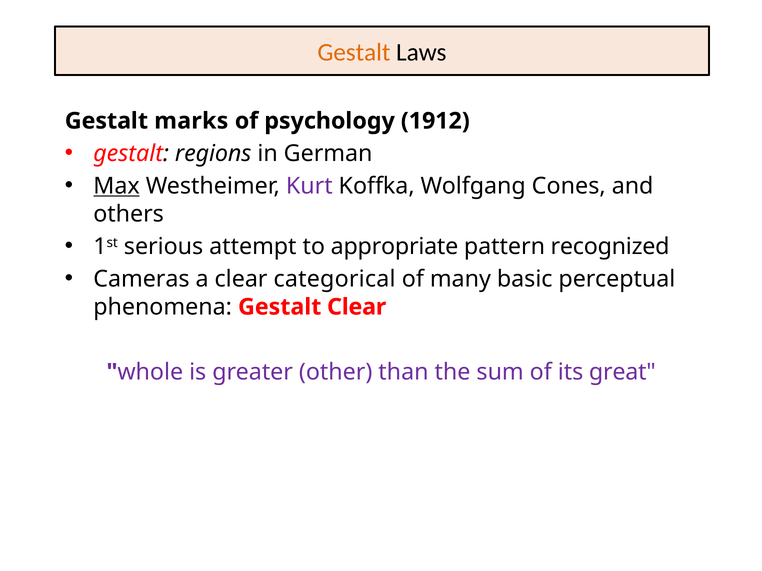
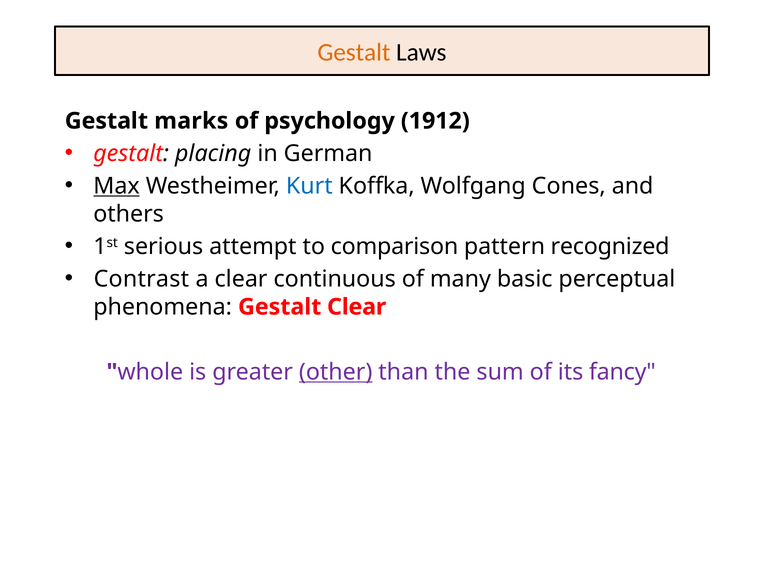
regions: regions -> placing (213, 154)
Kurt colour: purple -> blue (309, 186)
appropriate: appropriate -> comparison (394, 247)
Cameras: Cameras -> Contrast (141, 279)
categorical: categorical -> continuous (335, 279)
other underline: none -> present (336, 372)
great: great -> fancy (622, 372)
